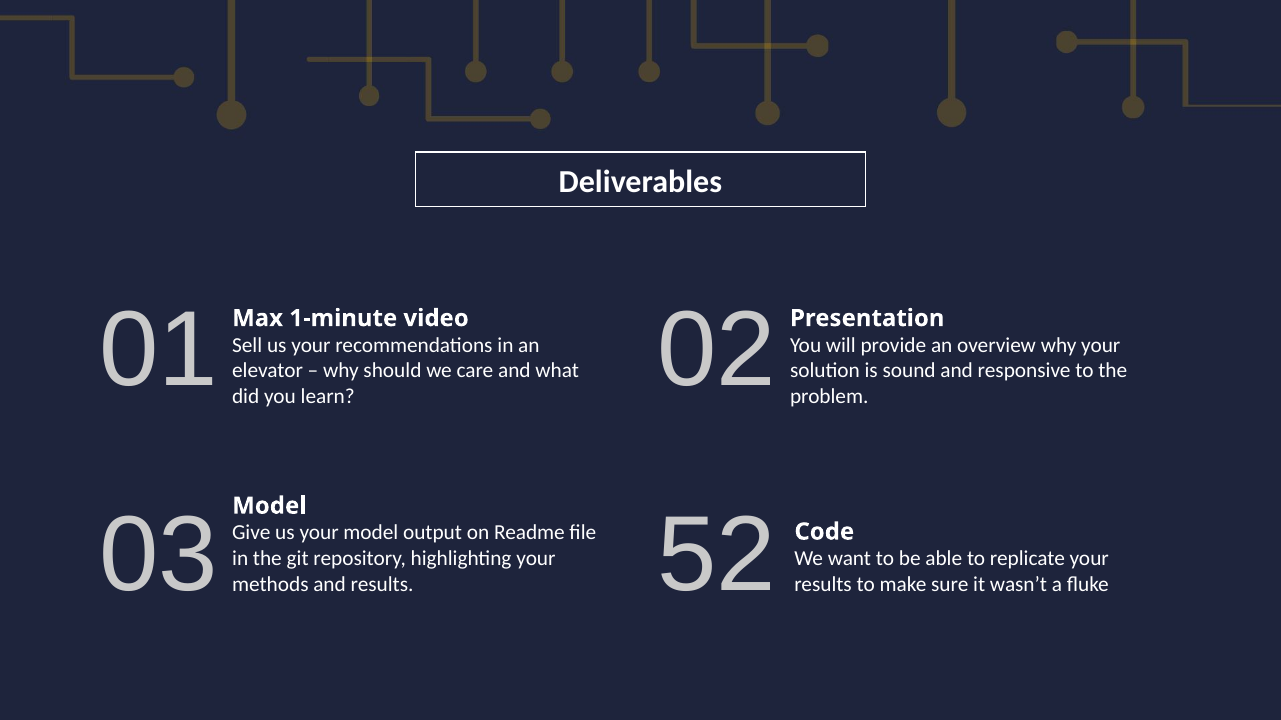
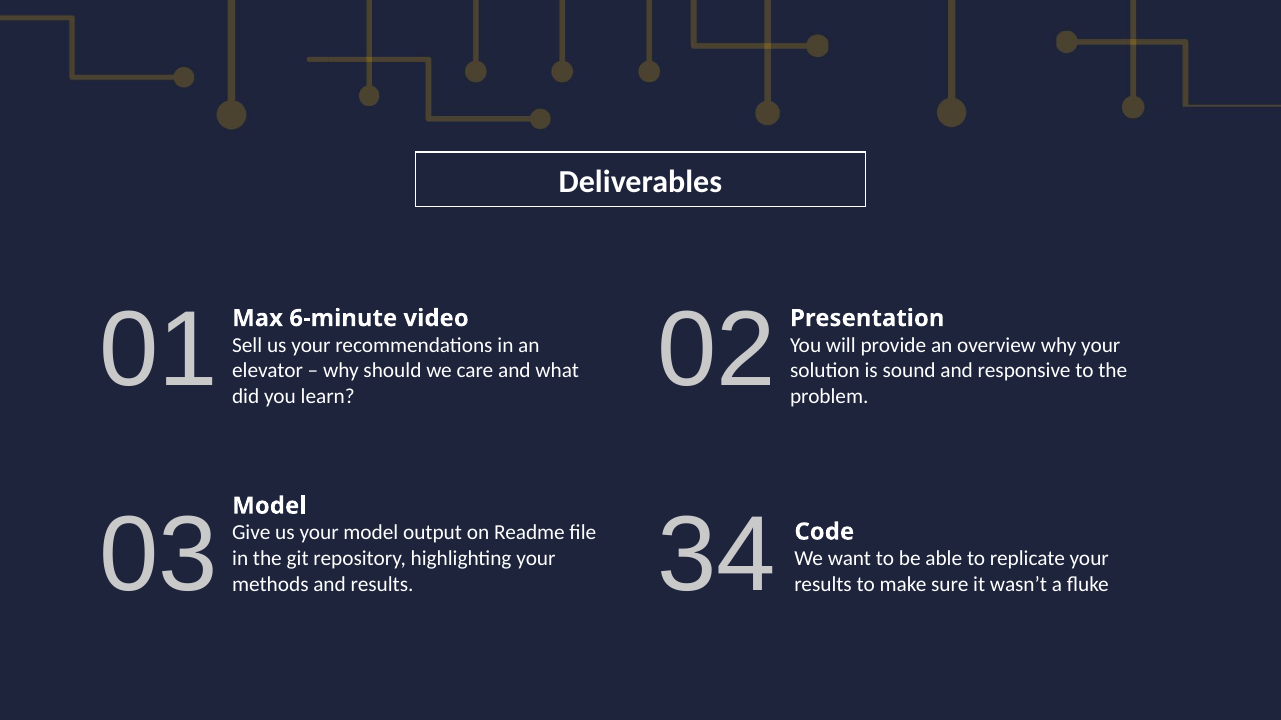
1-minute: 1-minute -> 6-minute (343, 318)
52: 52 -> 34 (717, 555)
